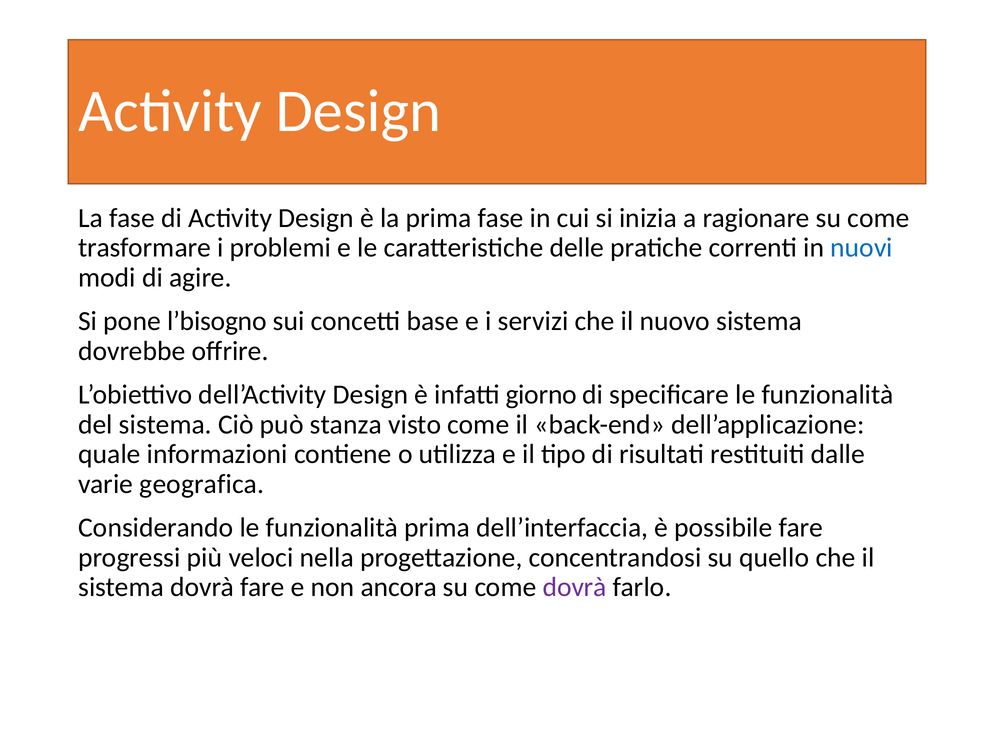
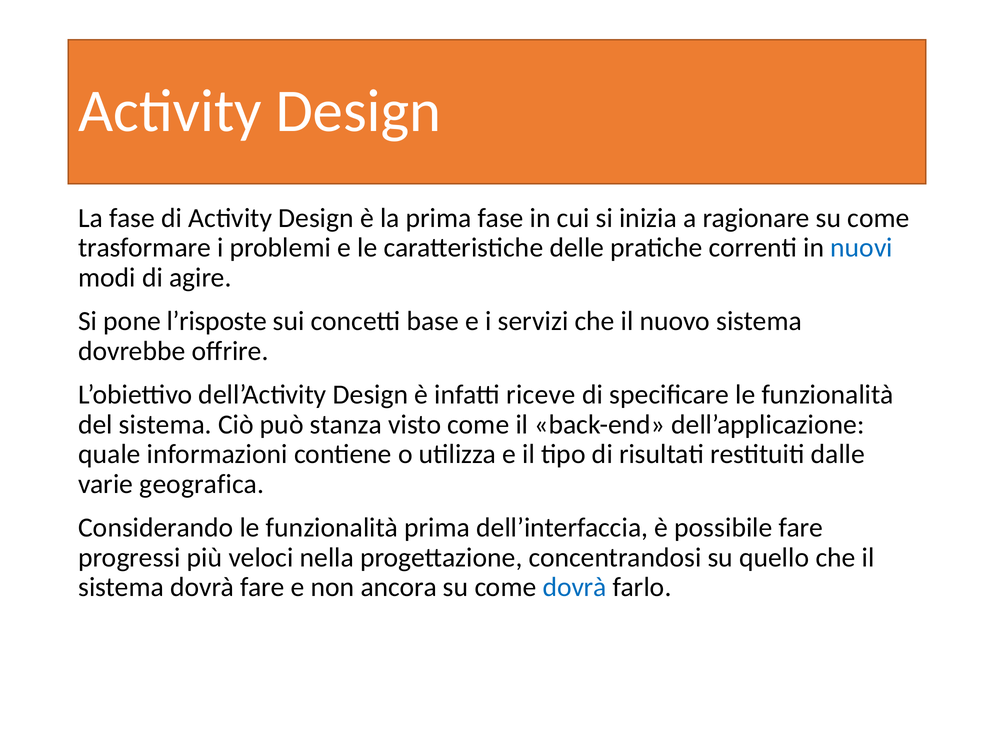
l’bisogno: l’bisogno -> l’risposte (217, 321)
giorno: giorno -> riceve (541, 395)
dovrà colour: purple -> blue (575, 588)
